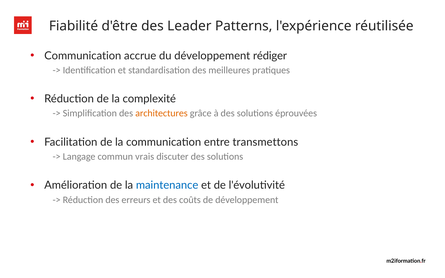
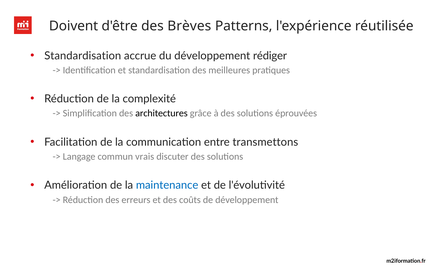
Fiabilité: Fiabilité -> Doivent (74, 26)
Leader: Leader -> Brèves (189, 26)
Communication: Communication -> Standardisation (83, 56)
architectures colour: orange -> black (161, 113)
